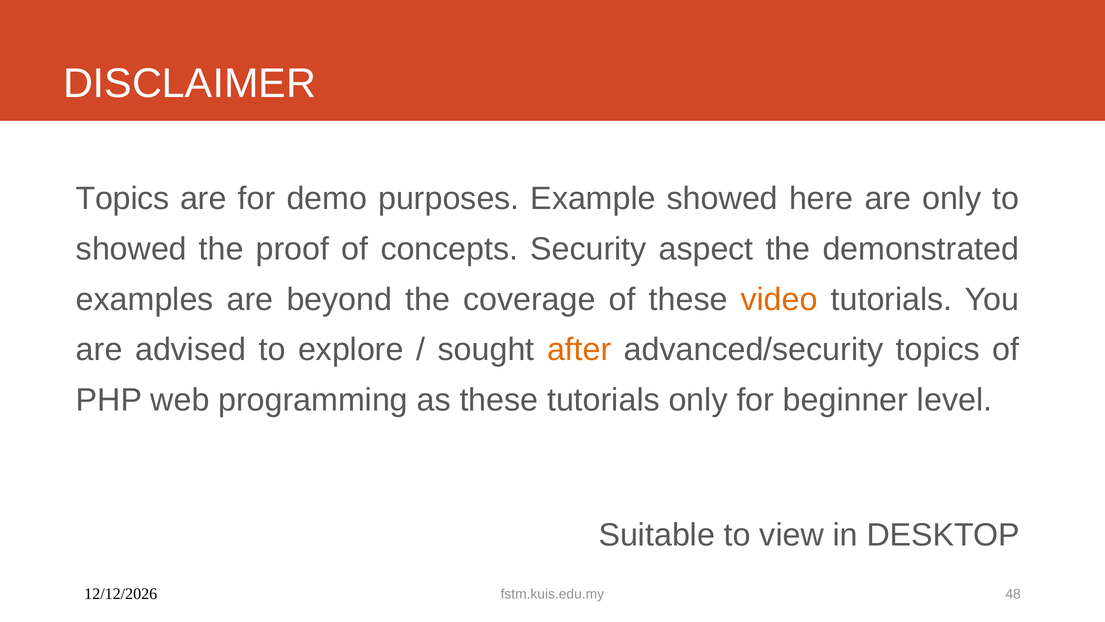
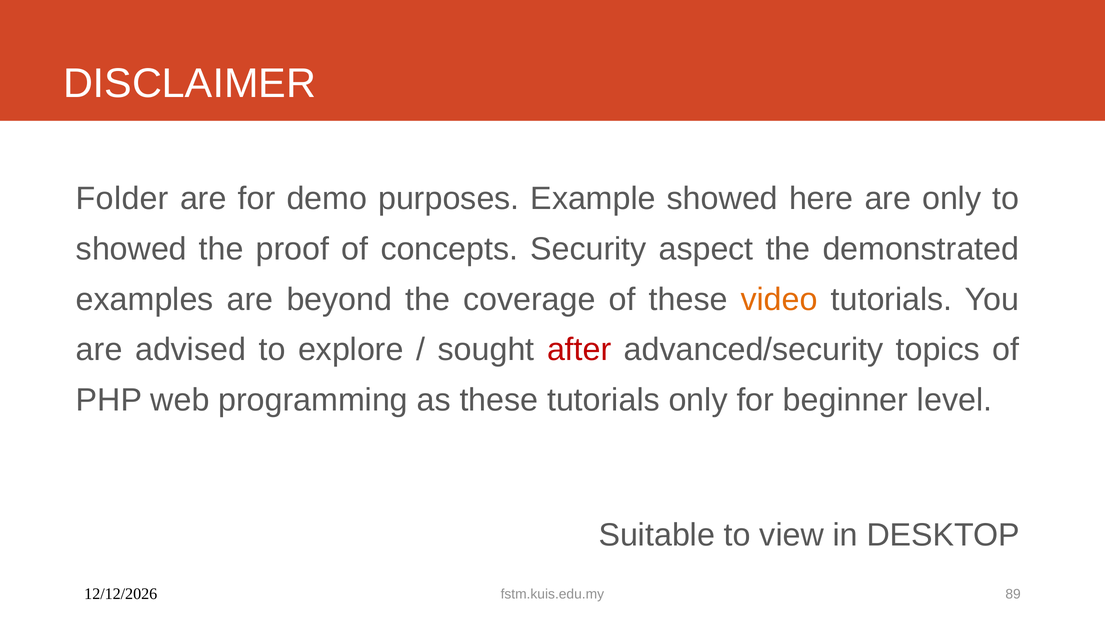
Topics: Topics -> Folder (122, 199)
after colour: orange -> red (579, 349)
48: 48 -> 89 (1013, 594)
